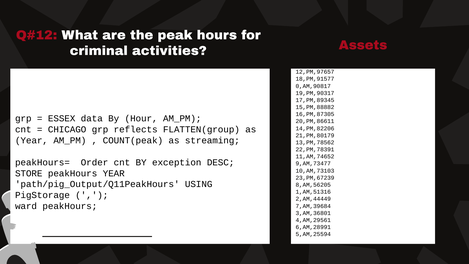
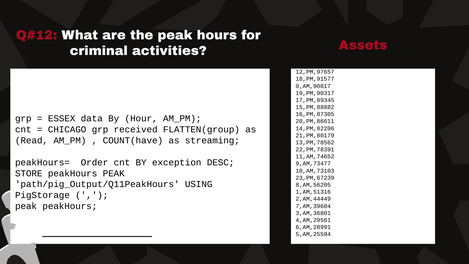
reflects: reflects -> received (136, 129)
Year: Year -> Read (32, 140)
COUNT(peak: COUNT(peak -> COUNT(have (133, 140)
peakHours YEAR: YEAR -> PEAK (114, 173)
ward: ward -> peak (26, 206)
